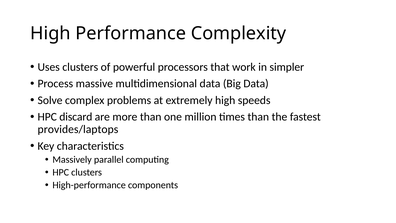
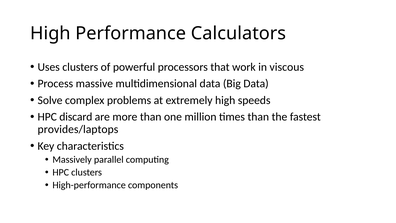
Complexity: Complexity -> Calculators (239, 33)
simpler: simpler -> viscous (287, 67)
